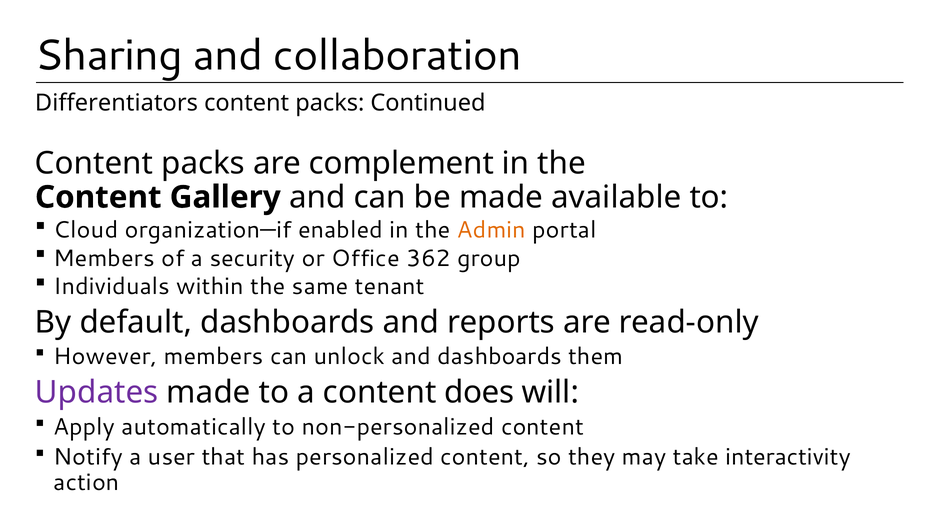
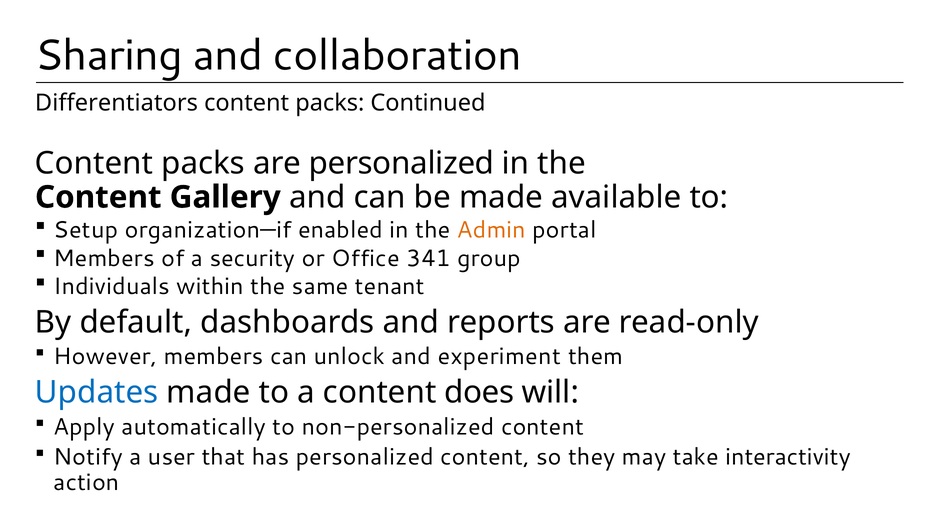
are complement: complement -> personalized (401, 163)
Cloud: Cloud -> Setup (86, 230)
362: 362 -> 341 (428, 258)
and dashboards: dashboards -> experiment (499, 357)
Updates colour: purple -> blue (97, 393)
